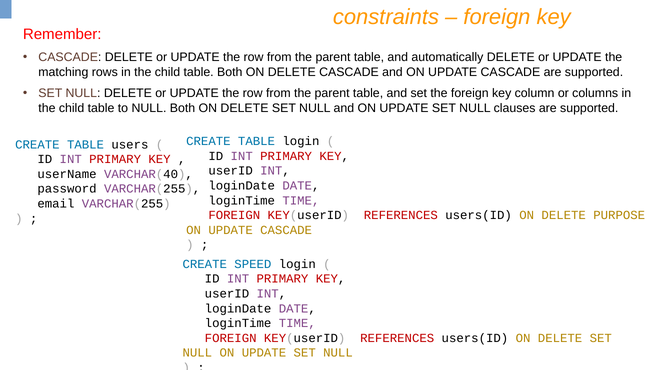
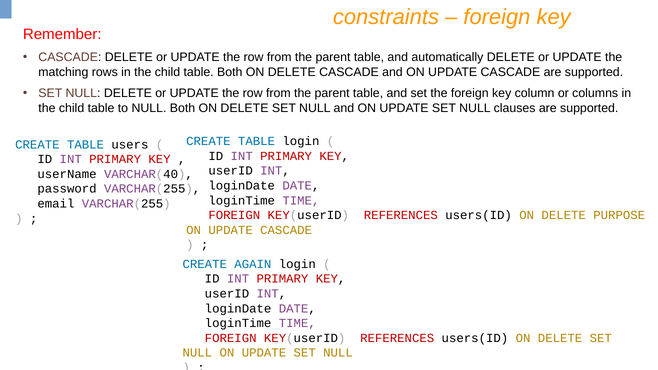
SPEED: SPEED -> AGAIN (253, 264)
